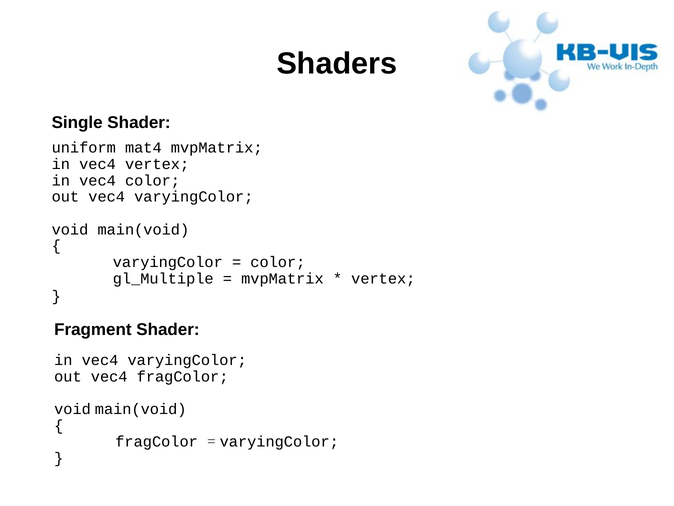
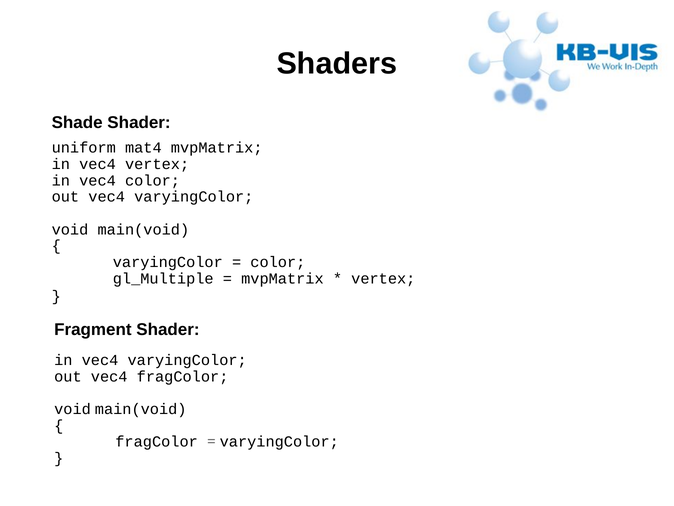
Single: Single -> Shade (77, 123)
